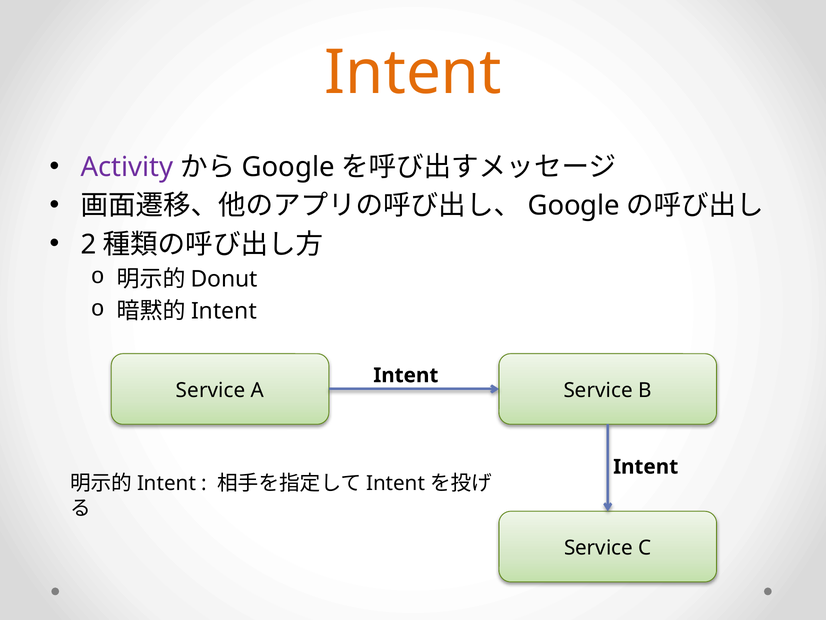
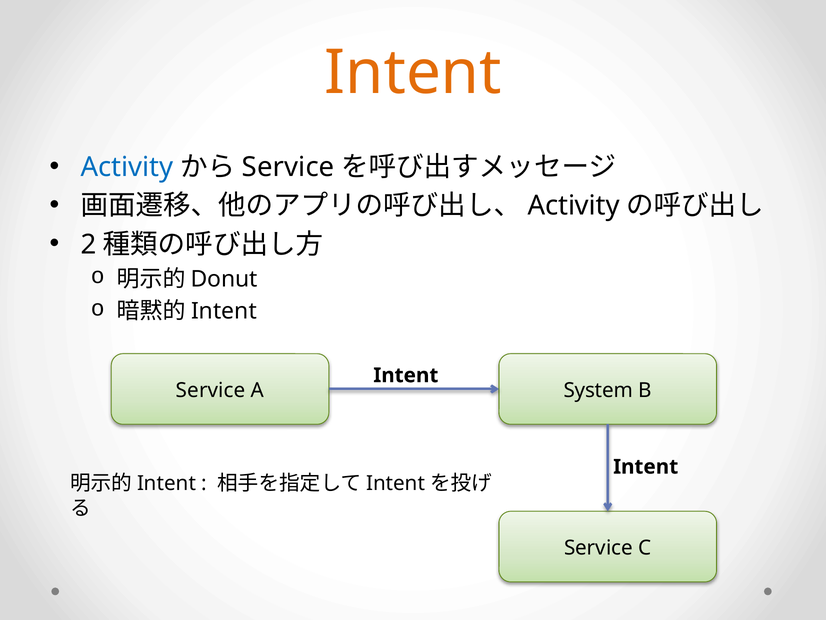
Activity colour: purple -> blue (127, 167)
Google: Google -> Service (288, 167)
Google: Google -> Activity (574, 206)
A Service: Service -> System (598, 390)
